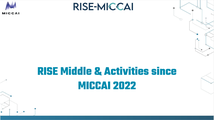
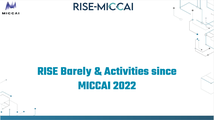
Middle: Middle -> Barely (76, 71)
